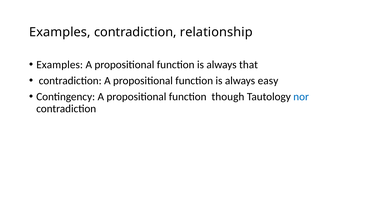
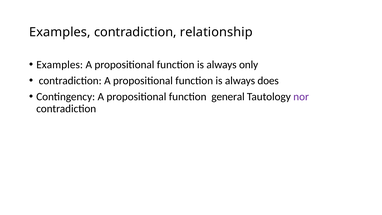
that: that -> only (249, 65)
easy: easy -> does (268, 81)
though: though -> general (228, 97)
nor colour: blue -> purple (301, 97)
